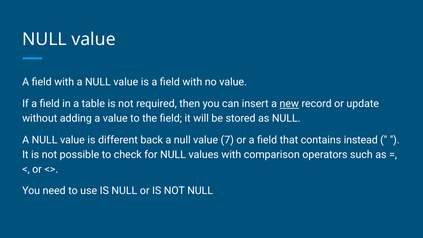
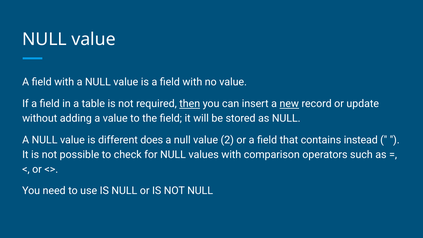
then underline: none -> present (190, 104)
back: back -> does (152, 140)
7: 7 -> 2 (227, 140)
